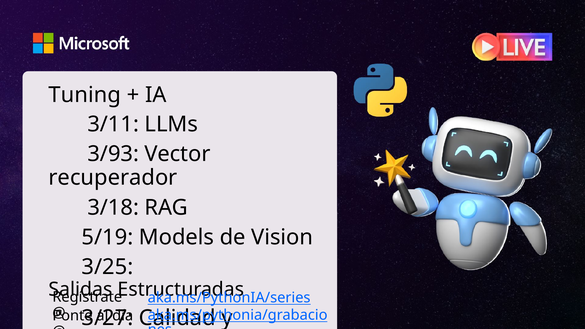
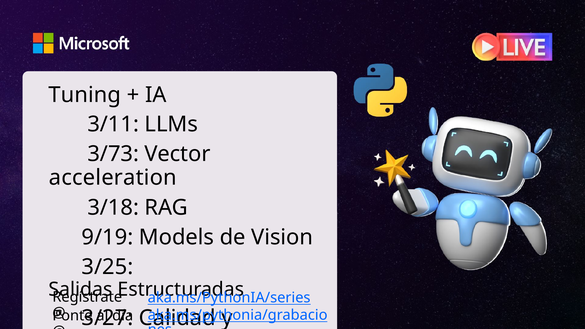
3/93: 3/93 -> 3/73 (113, 154)
recuperador: recuperador -> acceleration (113, 178)
5/19: 5/19 -> 9/19 (107, 237)
